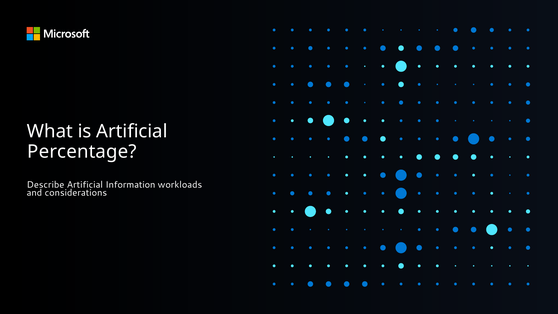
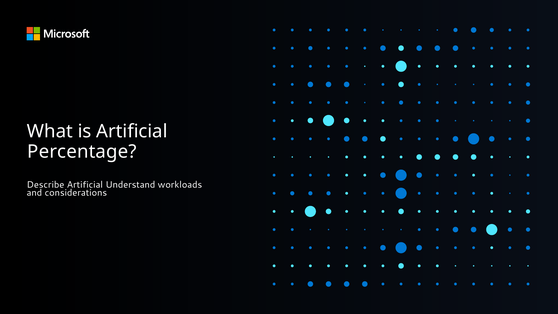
Information: Information -> Understand (130, 185)
